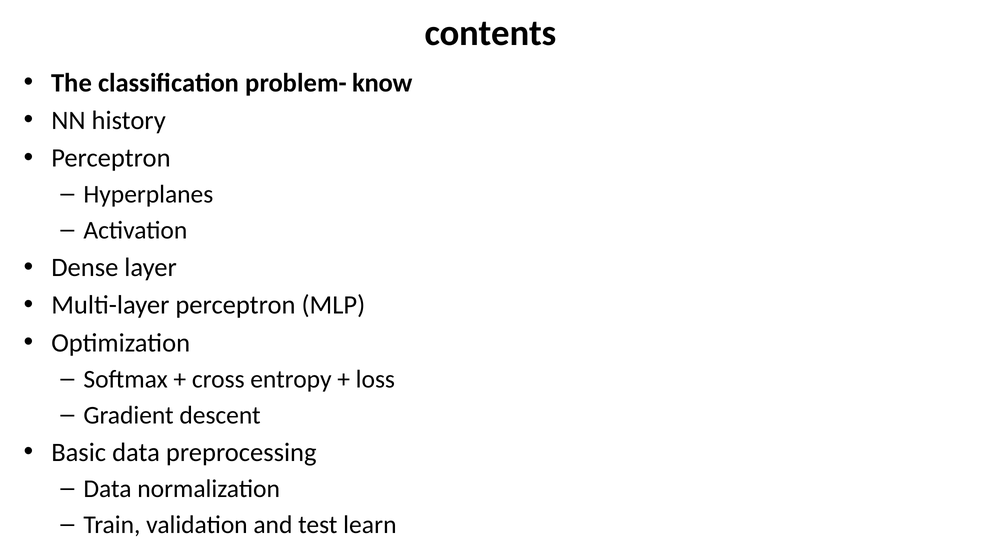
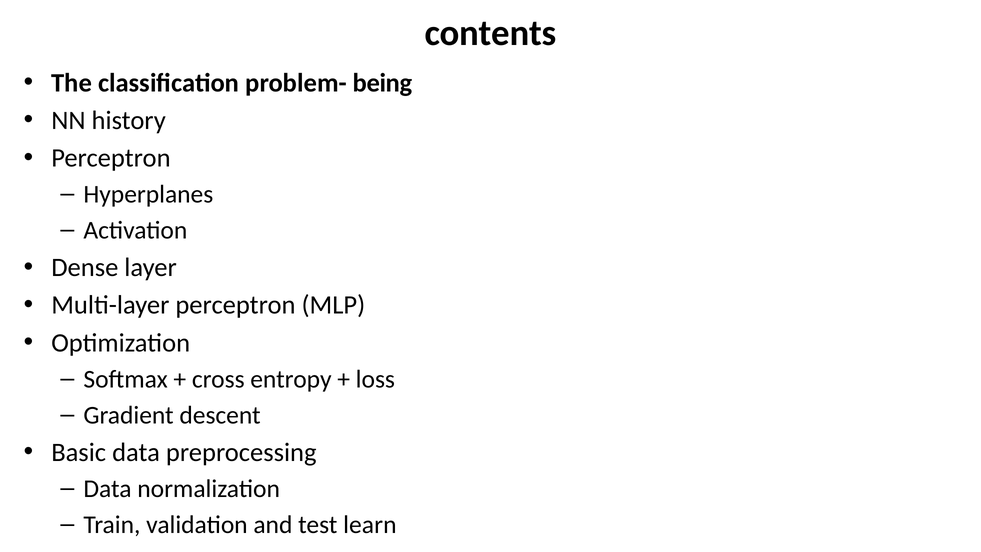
know: know -> being (383, 83)
